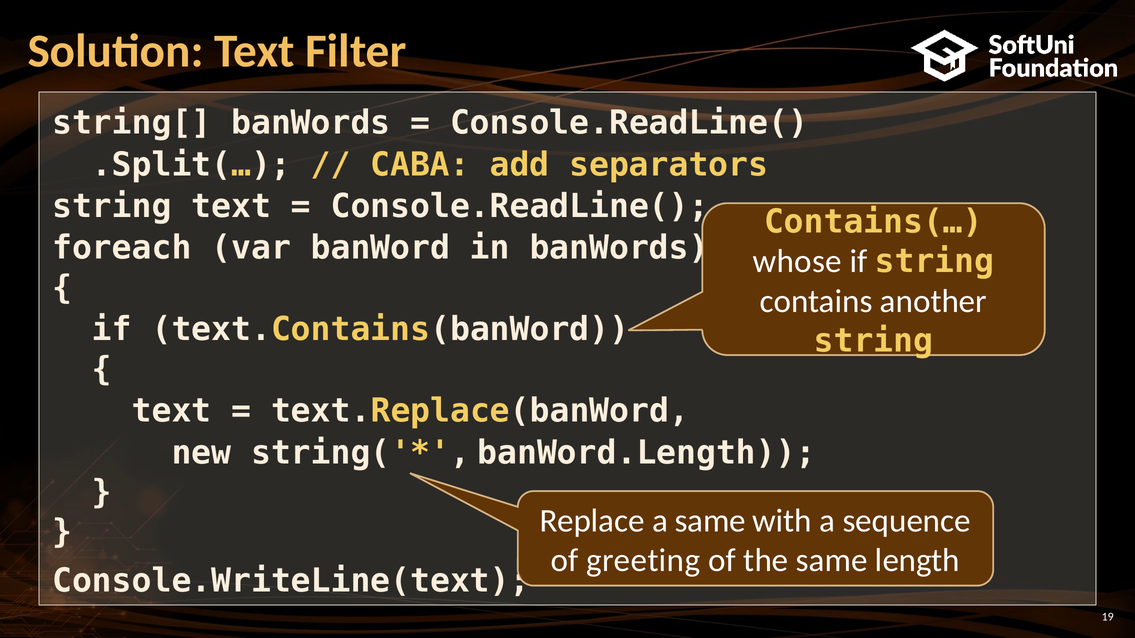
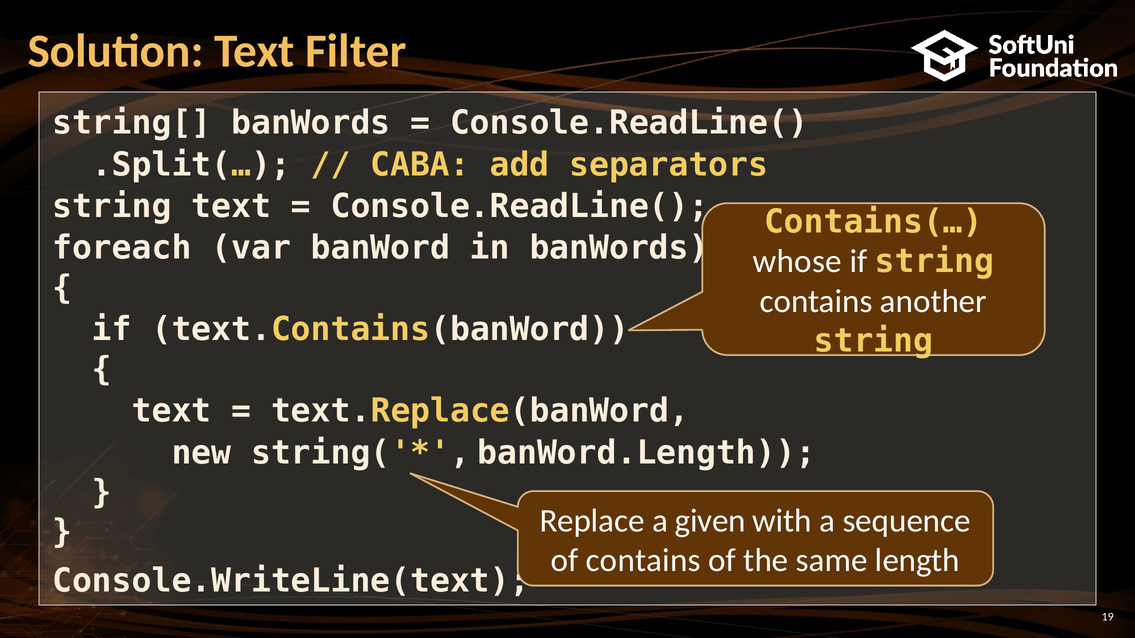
a same: same -> given (710, 521)
of greeting: greeting -> contains (643, 561)
